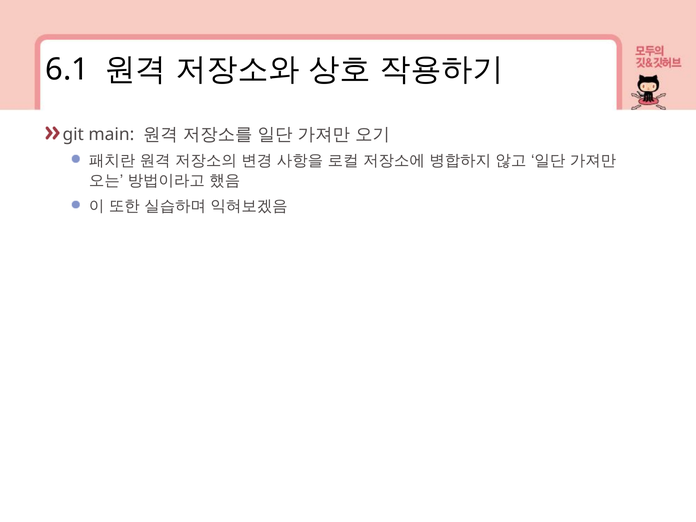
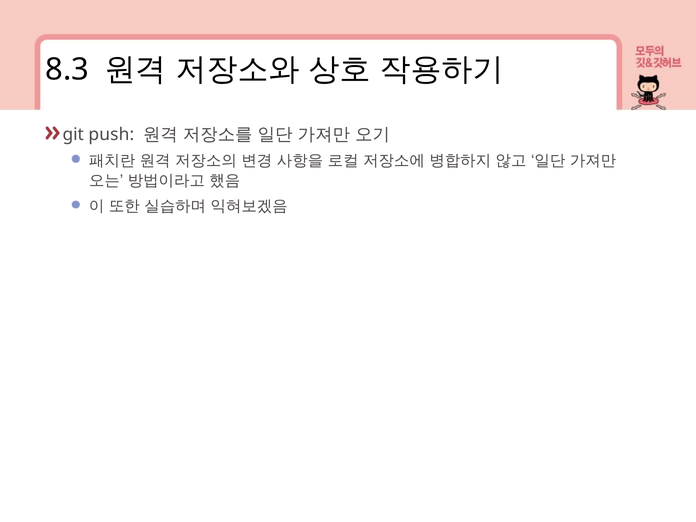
6.1: 6.1 -> 8.3 (67, 70)
main: main -> push (111, 134)
